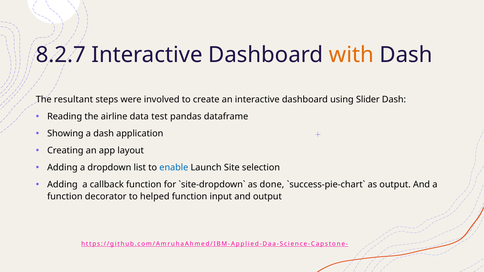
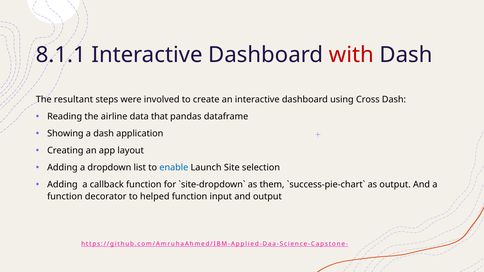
8.2.7: 8.2.7 -> 8.1.1 (61, 55)
with colour: orange -> red (351, 55)
Slider: Slider -> Cross (368, 100)
test: test -> that (160, 117)
done: done -> them (272, 185)
